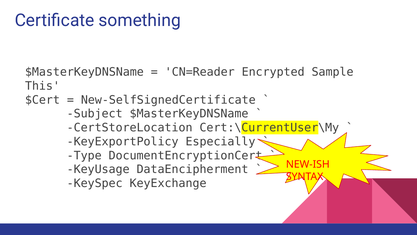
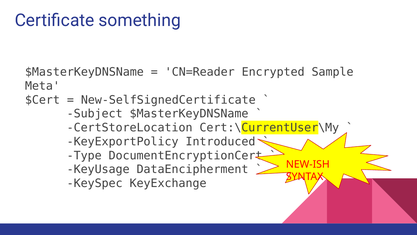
This: This -> Meta (42, 86)
Especially: Especially -> Introduced (220, 141)
